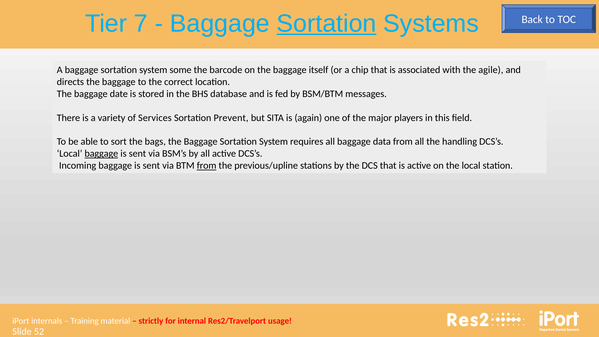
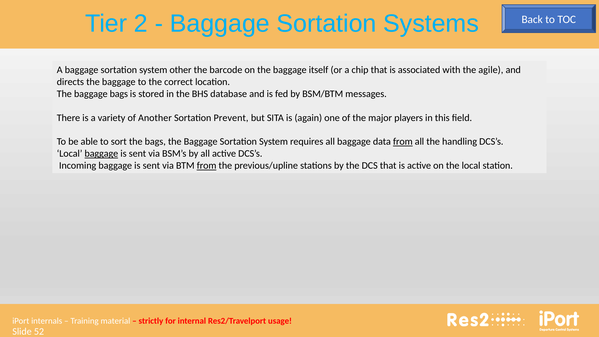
7: 7 -> 2 (141, 24)
Sortation underline: present -> none (327, 24)
some: some -> other (181, 70)
baggage date: date -> bags (119, 94)
Services: Services -> Another (155, 118)
from underline: none -> present (403, 142)
